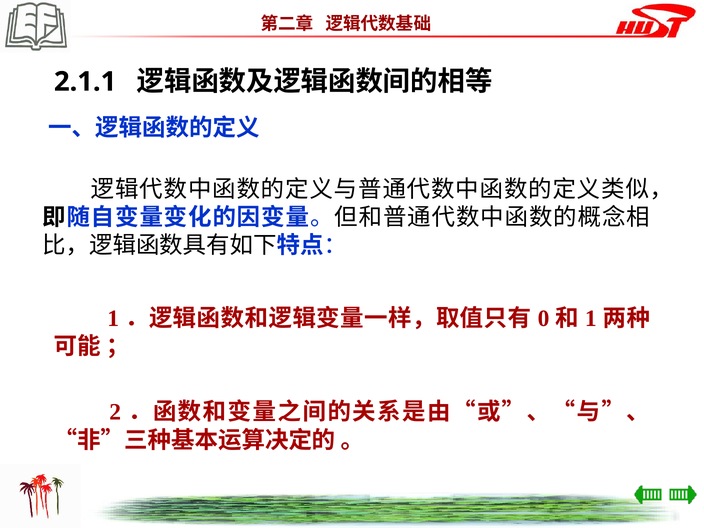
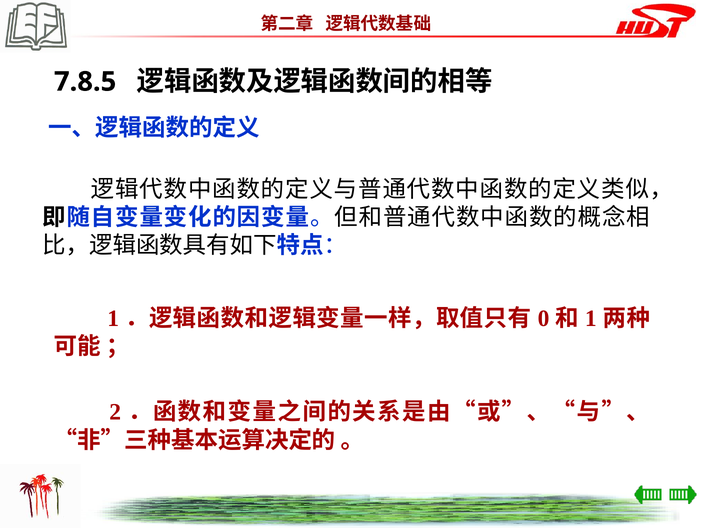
2.1.1: 2.1.1 -> 7.8.5 (85, 82)
